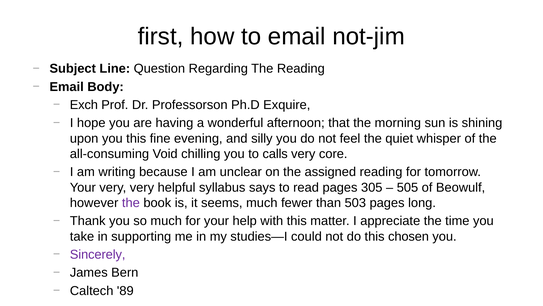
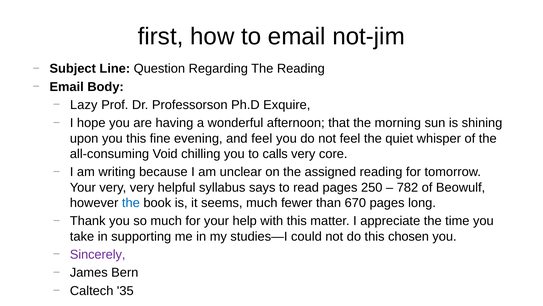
Exch: Exch -> Lazy (84, 105)
and silly: silly -> feel (262, 138)
305: 305 -> 250 (372, 187)
505: 505 -> 782 (407, 187)
the colour: purple -> blue (131, 203)
503: 503 -> 670 (355, 203)
89: 89 -> 35 (125, 290)
